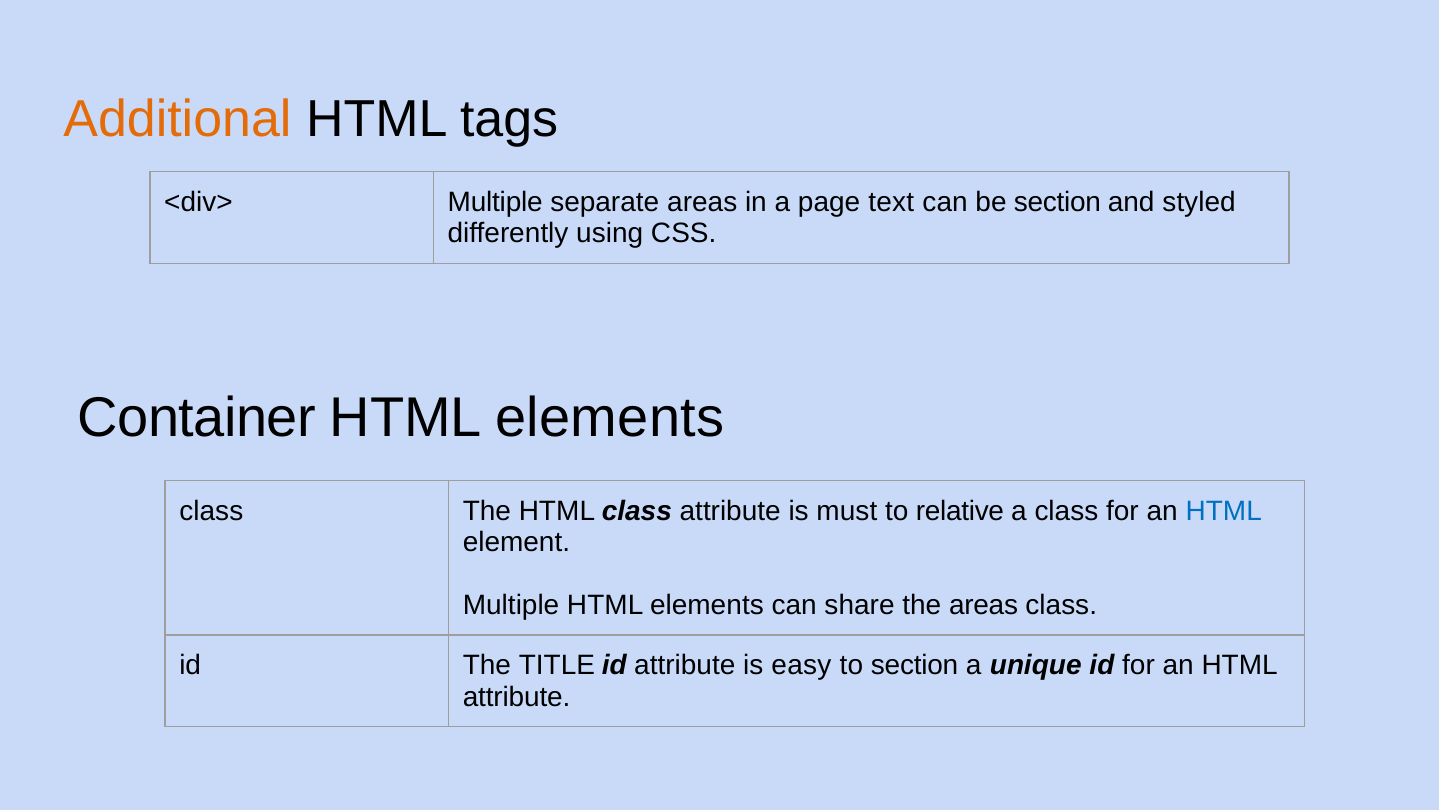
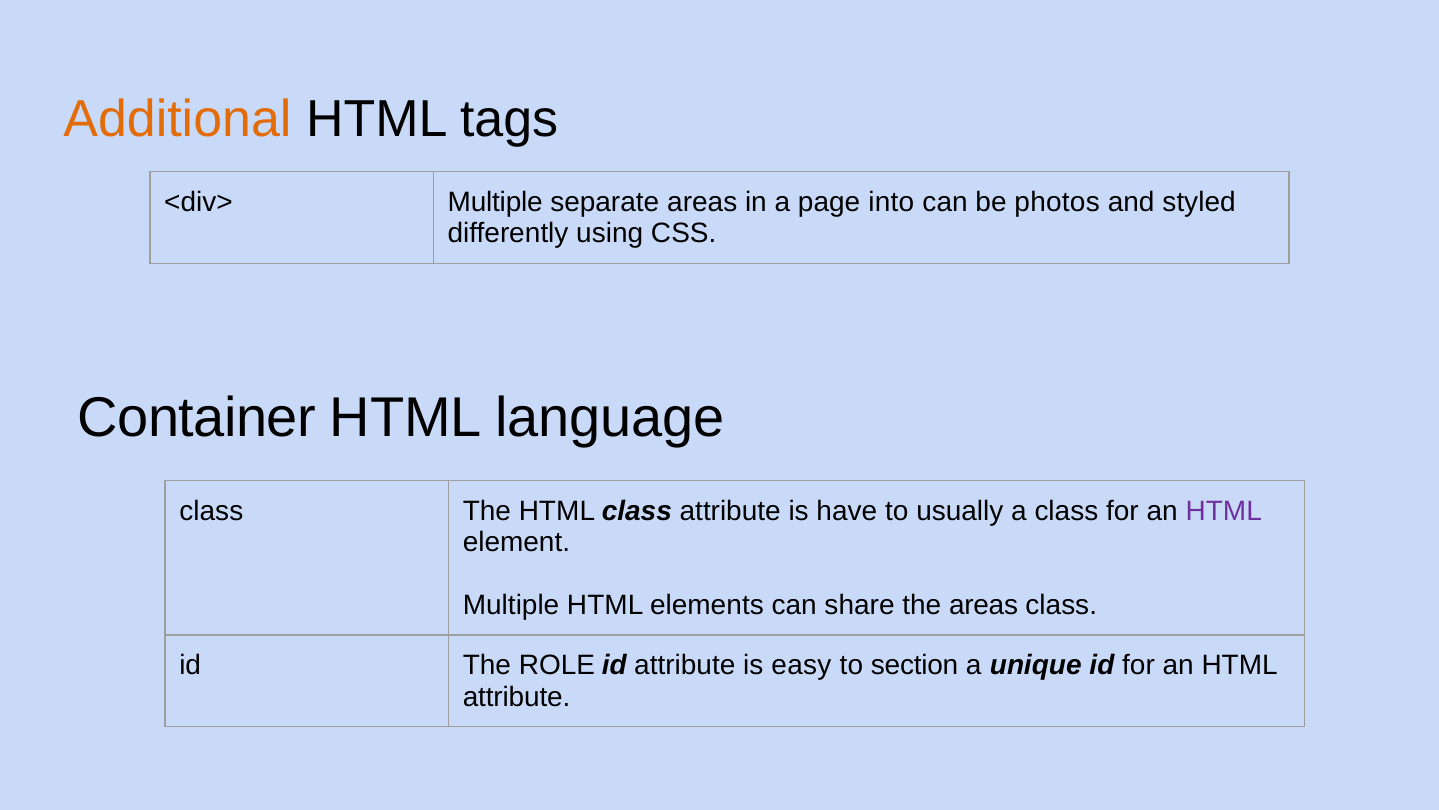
text: text -> into (891, 202)
be section: section -> photos (1057, 202)
elements: elements -> language (610, 418)
must: must -> have (847, 511)
relative: relative -> usually (960, 511)
HTML colour: blue -> purple (1224, 511)
TITLE: TITLE -> ROLE (557, 665)
